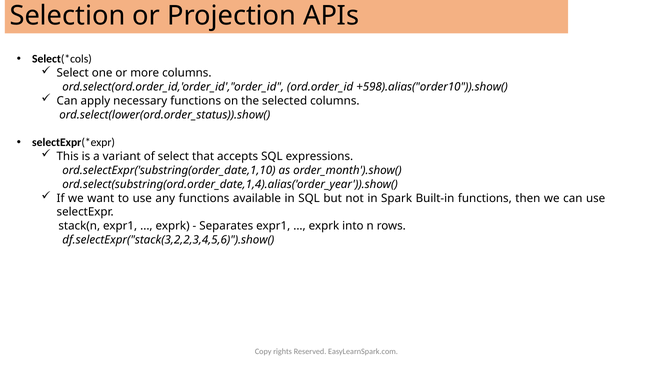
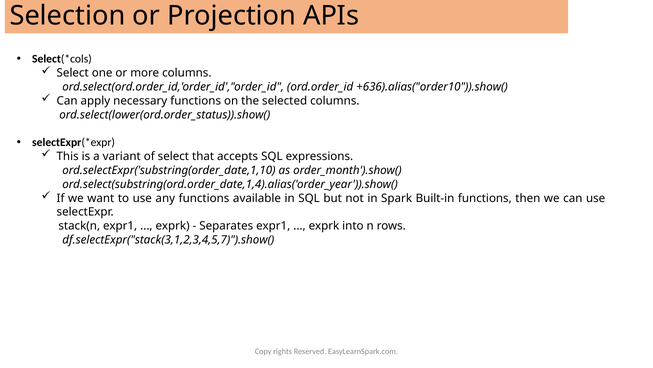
+598).alias("order10")).show(: +598).alias("order10")).show( -> +636).alias("order10")).show( (432, 87)
df.selectExpr("stack(3,2,2,3,4,5,6)").show(: df.selectExpr("stack(3,2,2,3,4,5,6)").show( -> df.selectExpr("stack(3,1,2,3,4,5,7)").show( (168, 240)
